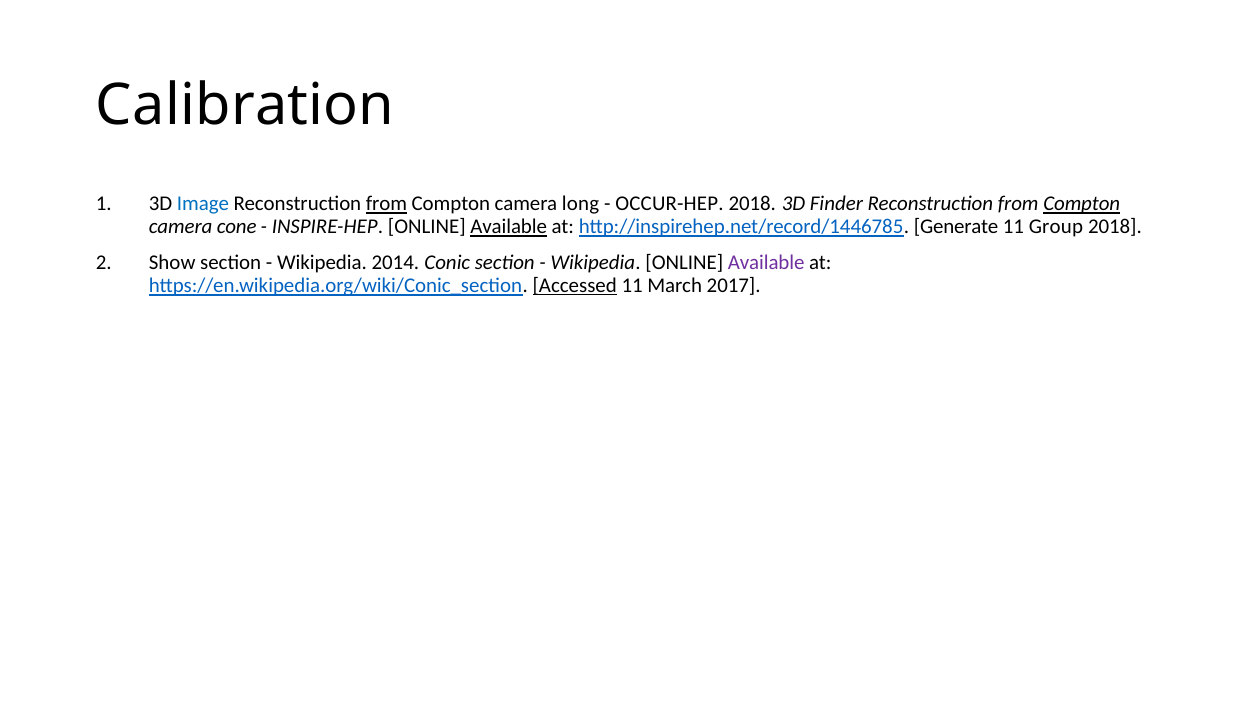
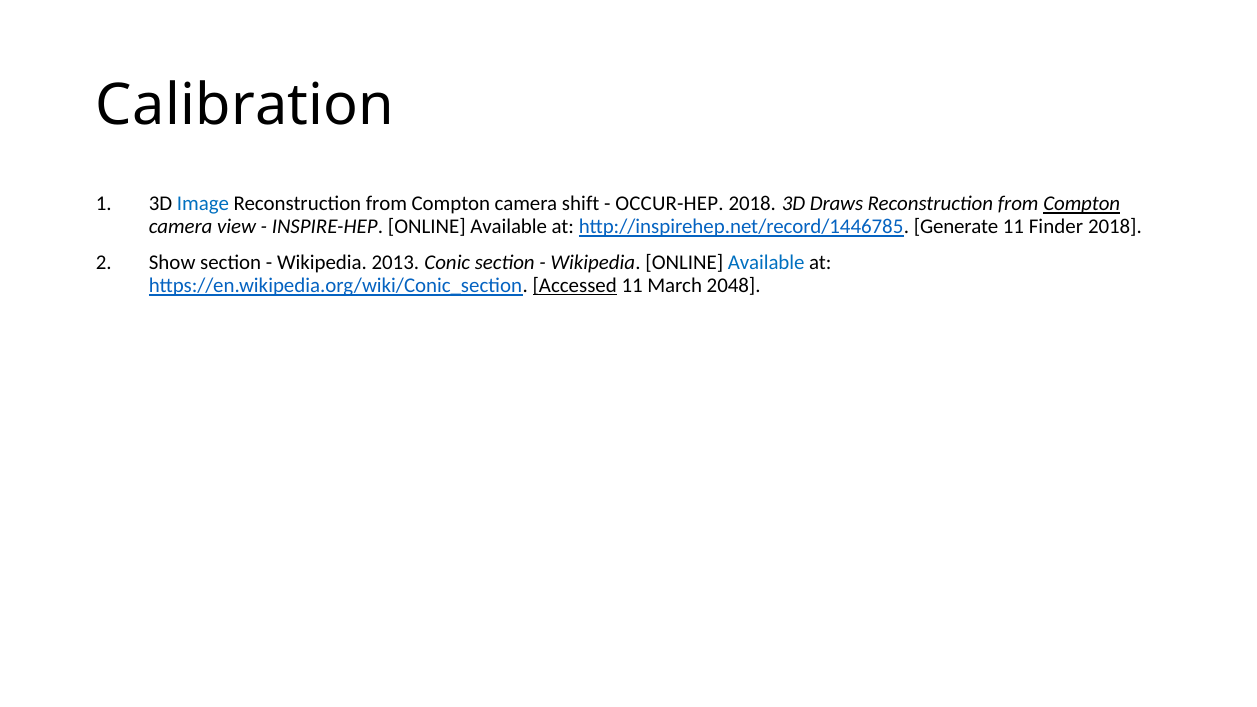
from underline: present -> none (386, 204)
long: long -> shift (581, 204)
Finder: Finder -> Draws (837, 204)
cone: cone -> view (237, 227)
Available underline: present -> none (509, 227)
Group: Group -> Finder (1056, 227)
2014: 2014 -> 2013 (395, 263)
Available colour: purple -> blue (766, 263)
2017: 2017 -> 2048 (734, 286)
